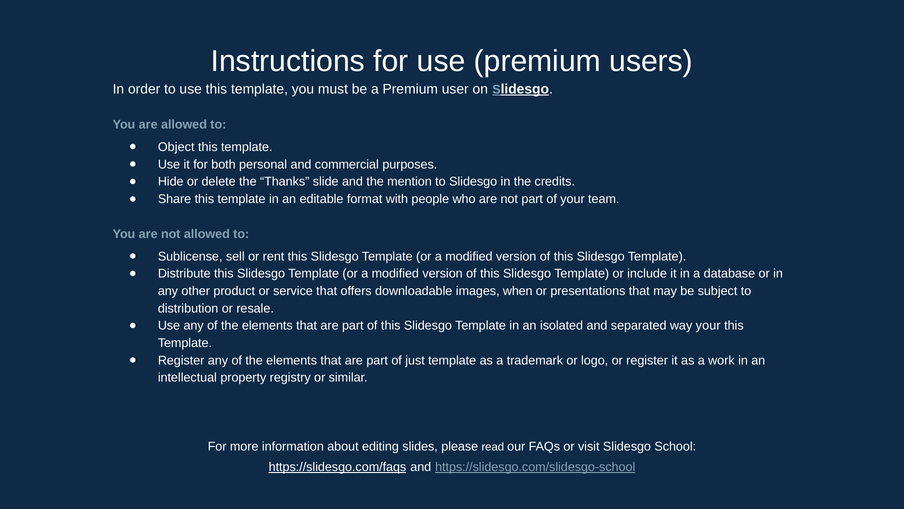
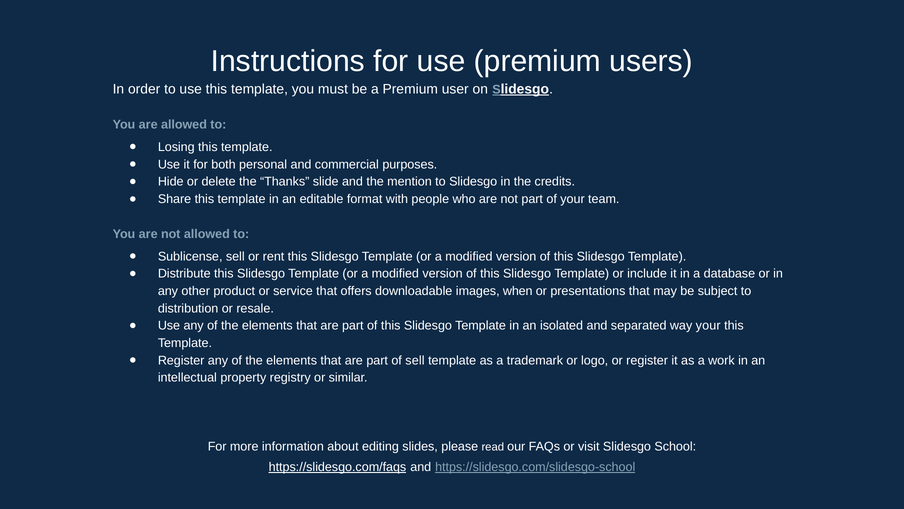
Object: Object -> Losing (176, 147)
of just: just -> sell (415, 360)
